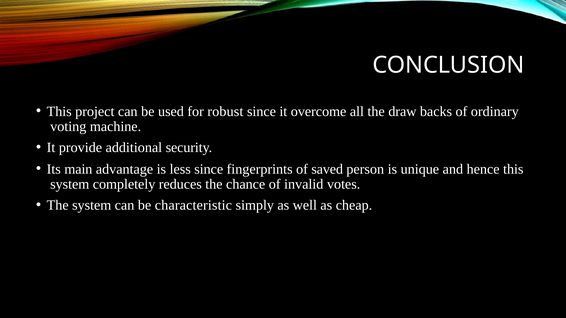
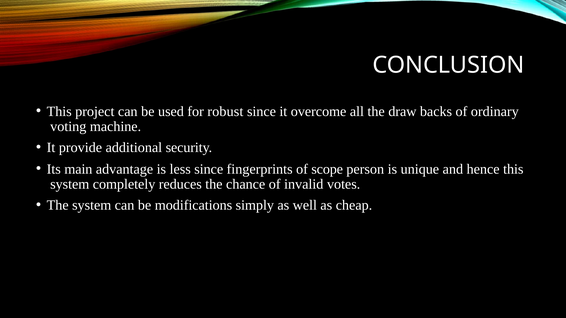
saved: saved -> scope (327, 169)
characteristic: characteristic -> modifications (193, 205)
